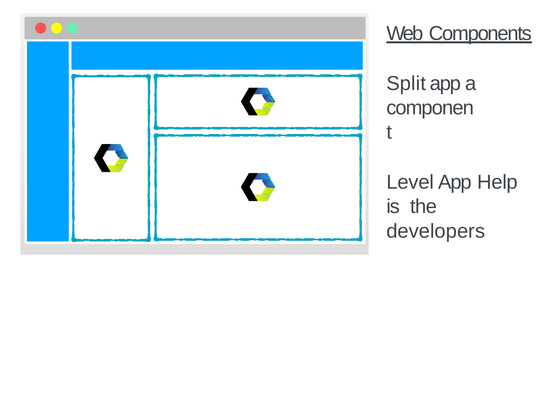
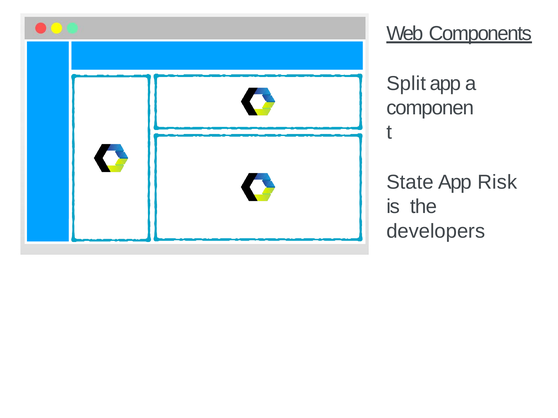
Level: Level -> State (410, 182)
Help: Help -> Risk (497, 182)
